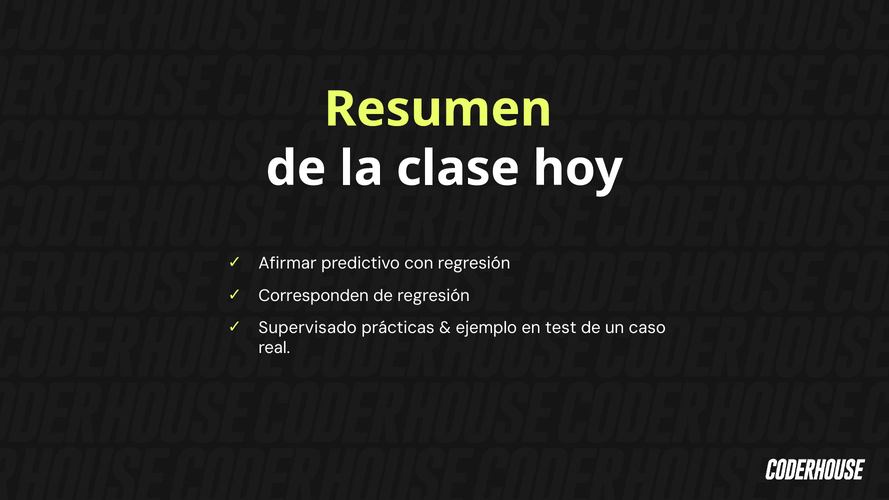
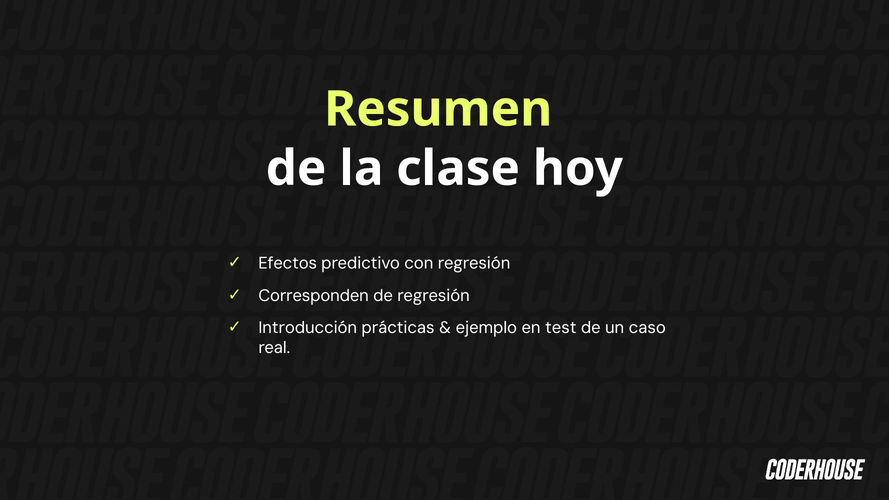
Afirmar: Afirmar -> Efectos (288, 263)
Supervisado: Supervisado -> Introducción (308, 328)
